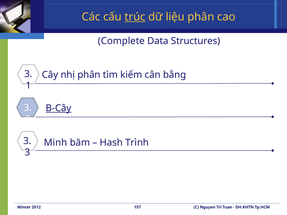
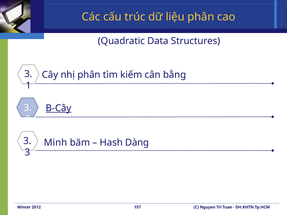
trúc underline: present -> none (135, 17)
Complete: Complete -> Quadratic (121, 41)
Trình: Trình -> Dàng (137, 143)
